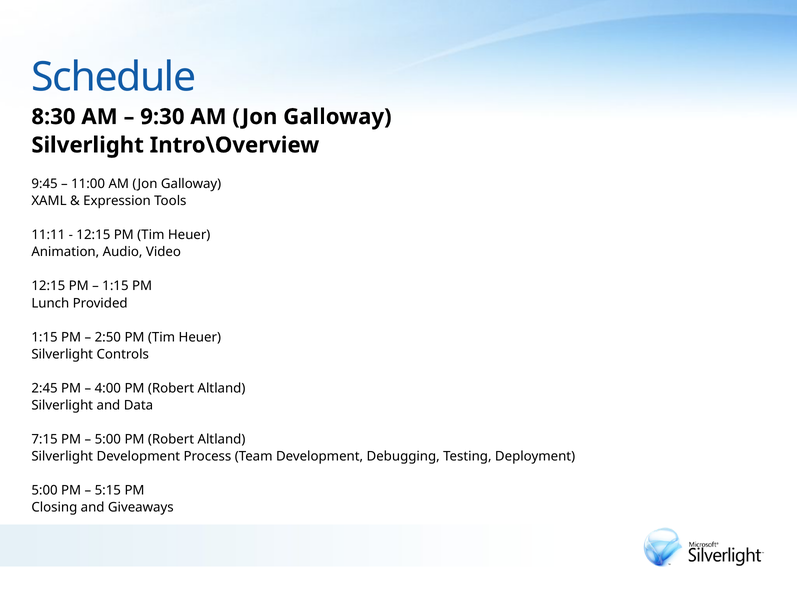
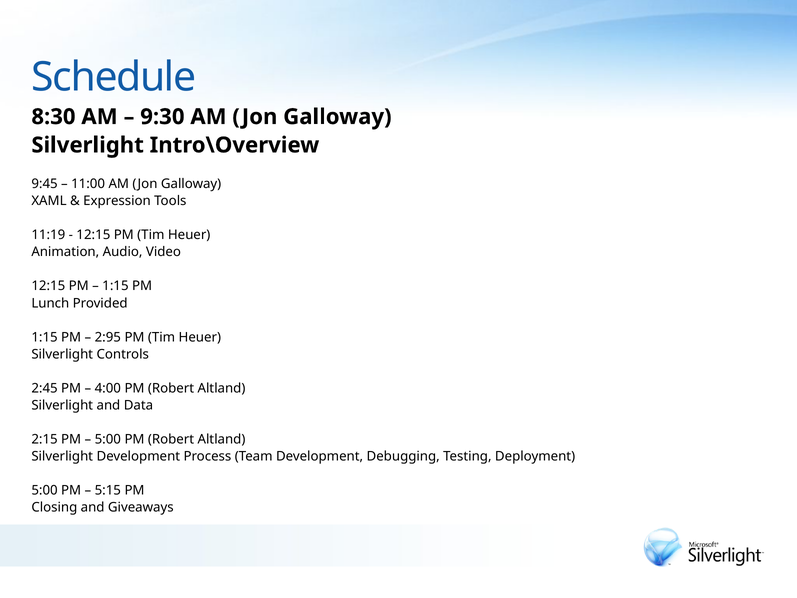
11:11: 11:11 -> 11:19 (48, 235)
2:50: 2:50 -> 2:95 (108, 337)
7:15: 7:15 -> 2:15 (45, 439)
